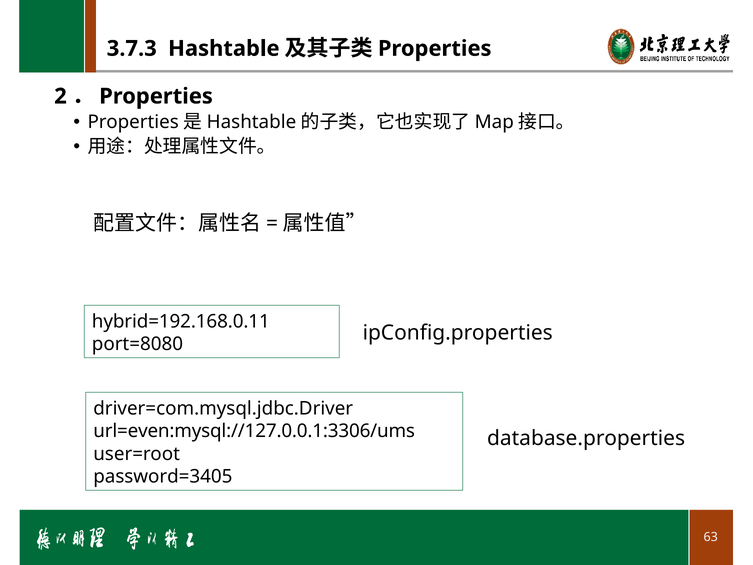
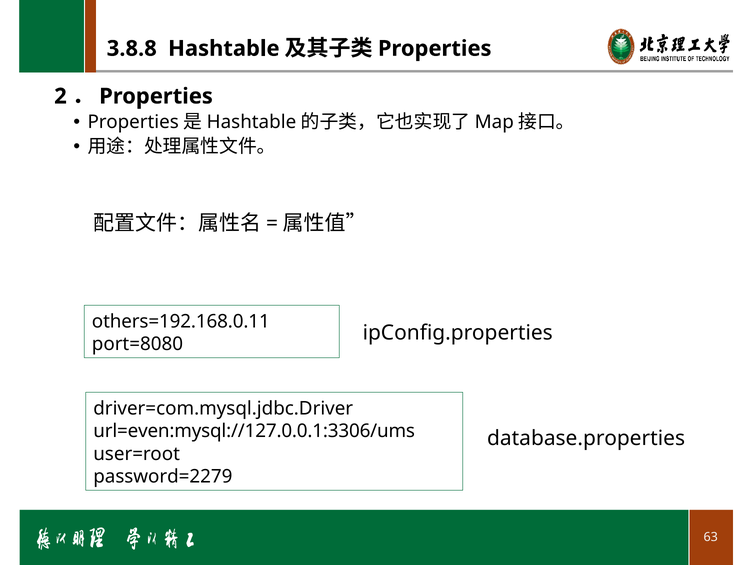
3.7.3: 3.7.3 -> 3.8.8 (132, 49)
hybrid=192.168.0.11: hybrid=192.168.0.11 -> others=192.168.0.11 (181, 321)
password=3405: password=3405 -> password=2279 (163, 476)
